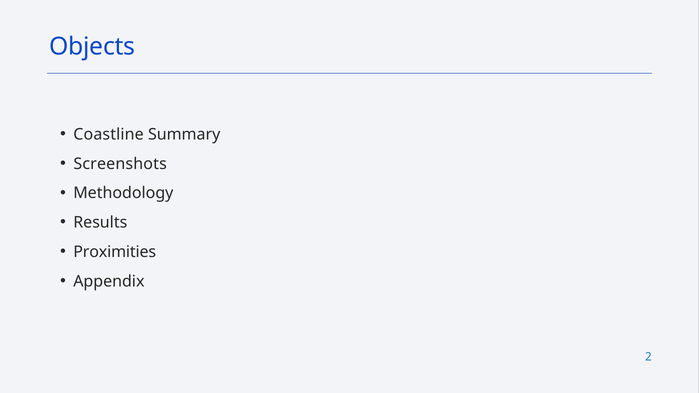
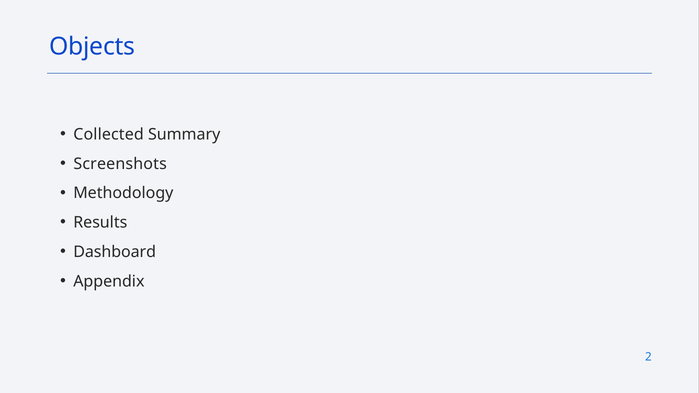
Coastline: Coastline -> Collected (109, 134)
Proximities: Proximities -> Dashboard (115, 252)
